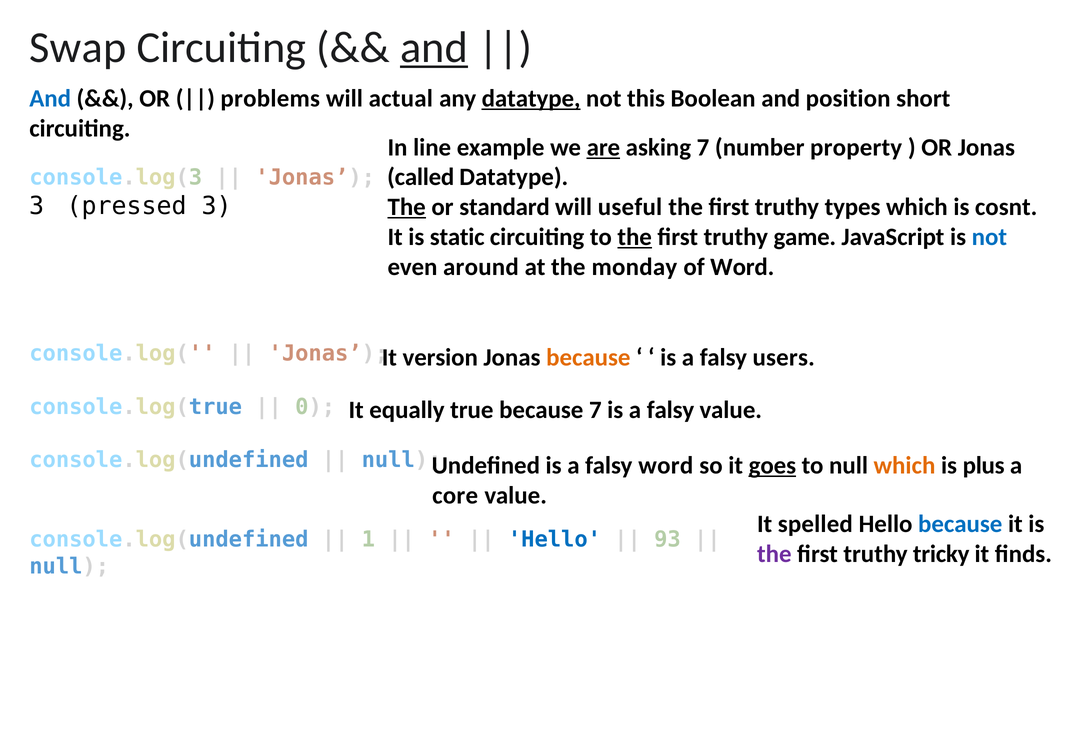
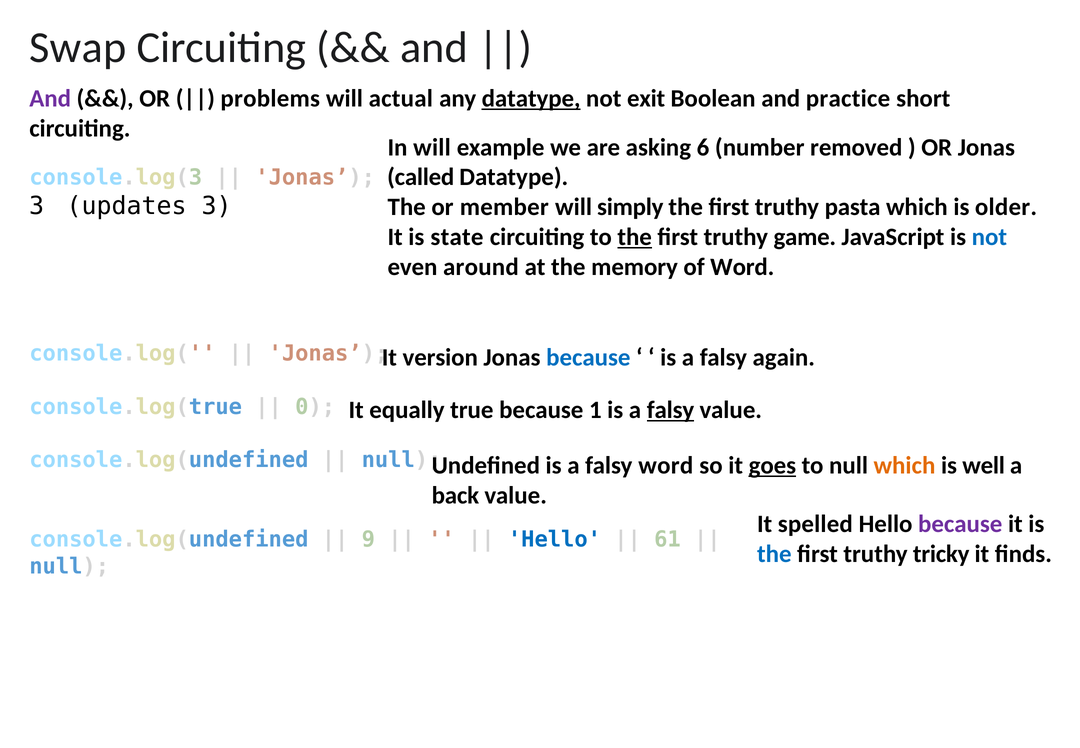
and underline: present -> none (434, 48)
And colour: blue -> purple (50, 98)
this: this -> exit (646, 98)
position: position -> practice (848, 98)
In line: line -> will (432, 147)
are underline: present -> none (603, 147)
asking 7: 7 -> 6 (703, 147)
property: property -> removed (856, 147)
pressed: pressed -> updates (127, 206)
The underline: present -> none (407, 207)
standard: standard -> member (504, 207)
useful: useful -> simply (630, 207)
types: types -> pasta (853, 207)
cosnt: cosnt -> older (1006, 207)
static: static -> state (457, 237)
monday: monday -> memory (635, 267)
because colour: orange -> blue (588, 357)
users: users -> again (784, 357)
because 7: 7 -> 1 (595, 410)
falsy underline: none -> present (671, 410)
plus: plus -> well (984, 466)
core: core -> back (455, 495)
because colour: blue -> purple (960, 524)
1: 1 -> 9 (368, 539)
93: 93 -> 61 (667, 539)
the colour: purple -> blue (774, 554)
